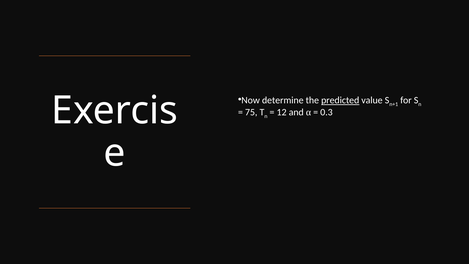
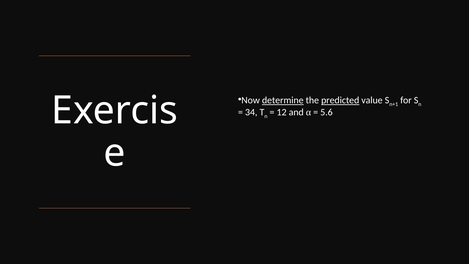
determine underline: none -> present (283, 100)
75: 75 -> 34 (251, 112)
0.3: 0.3 -> 5.6 (327, 112)
